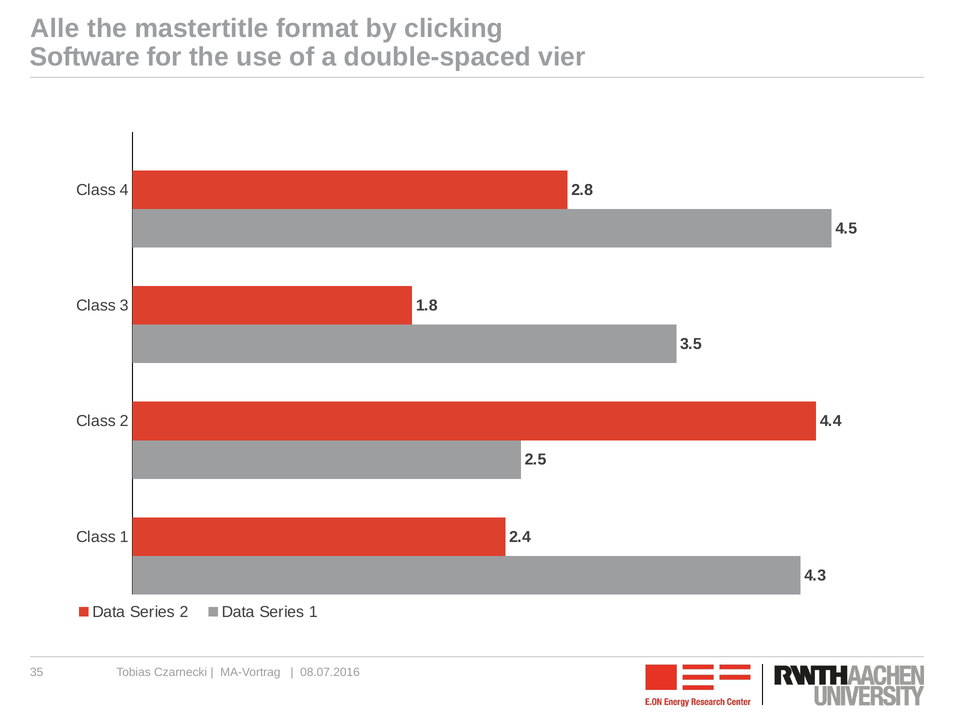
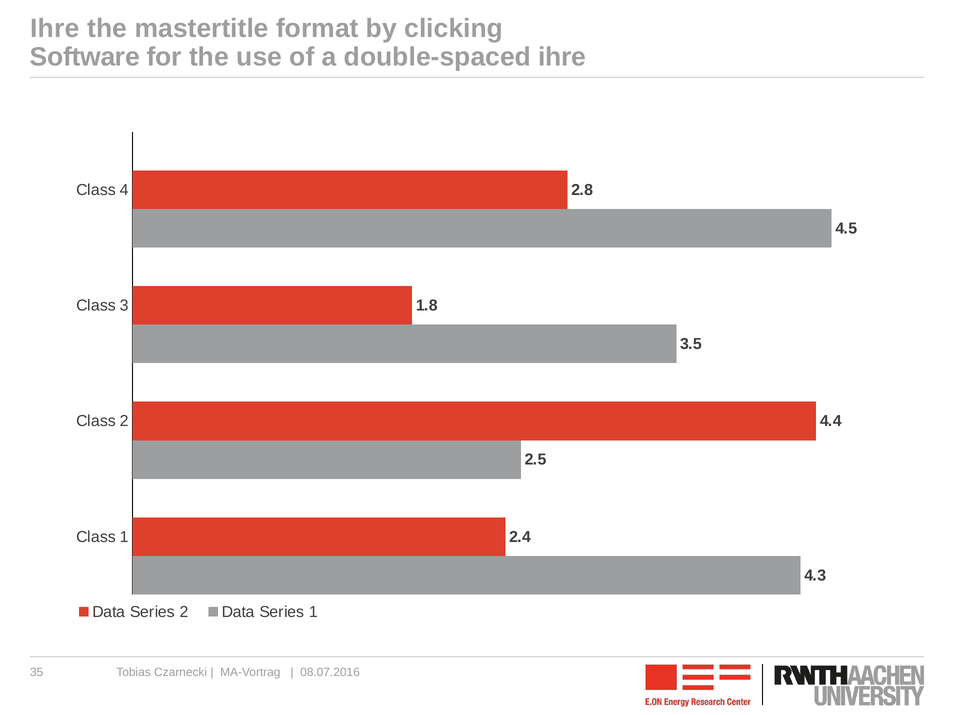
Alle: Alle -> Ihre (55, 29)
double-spaced vier: vier -> ihre (562, 57)
